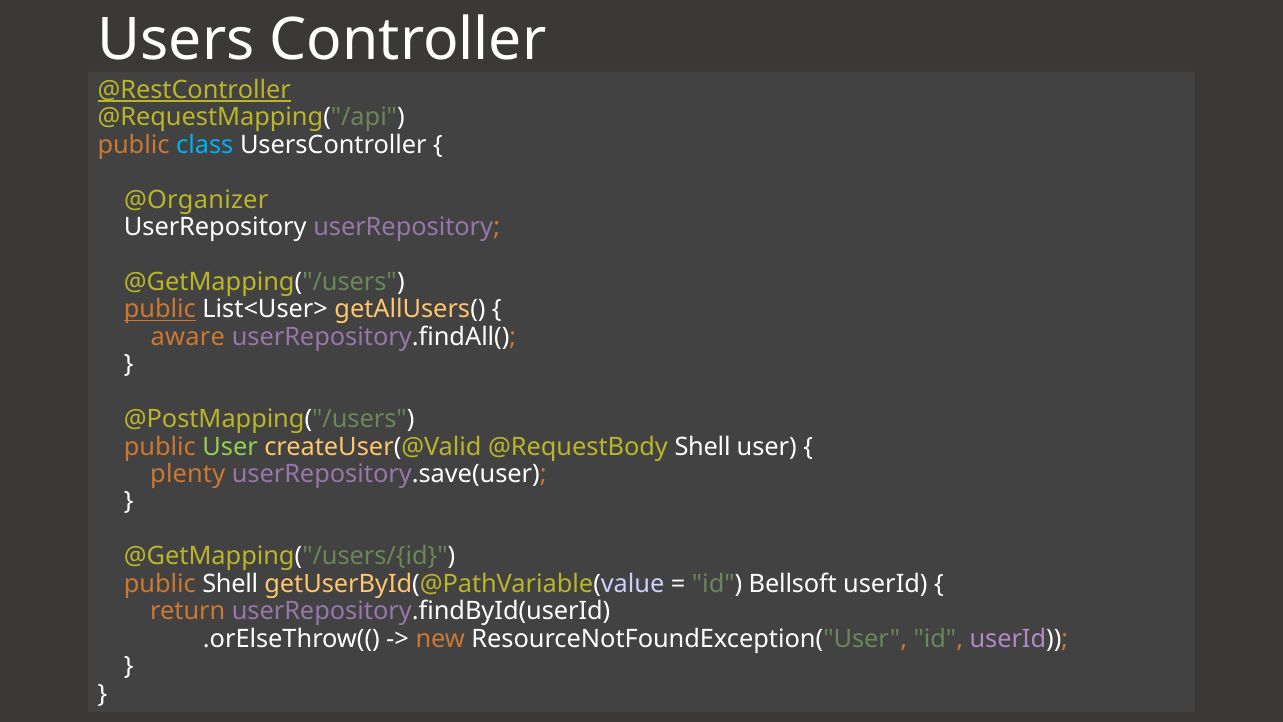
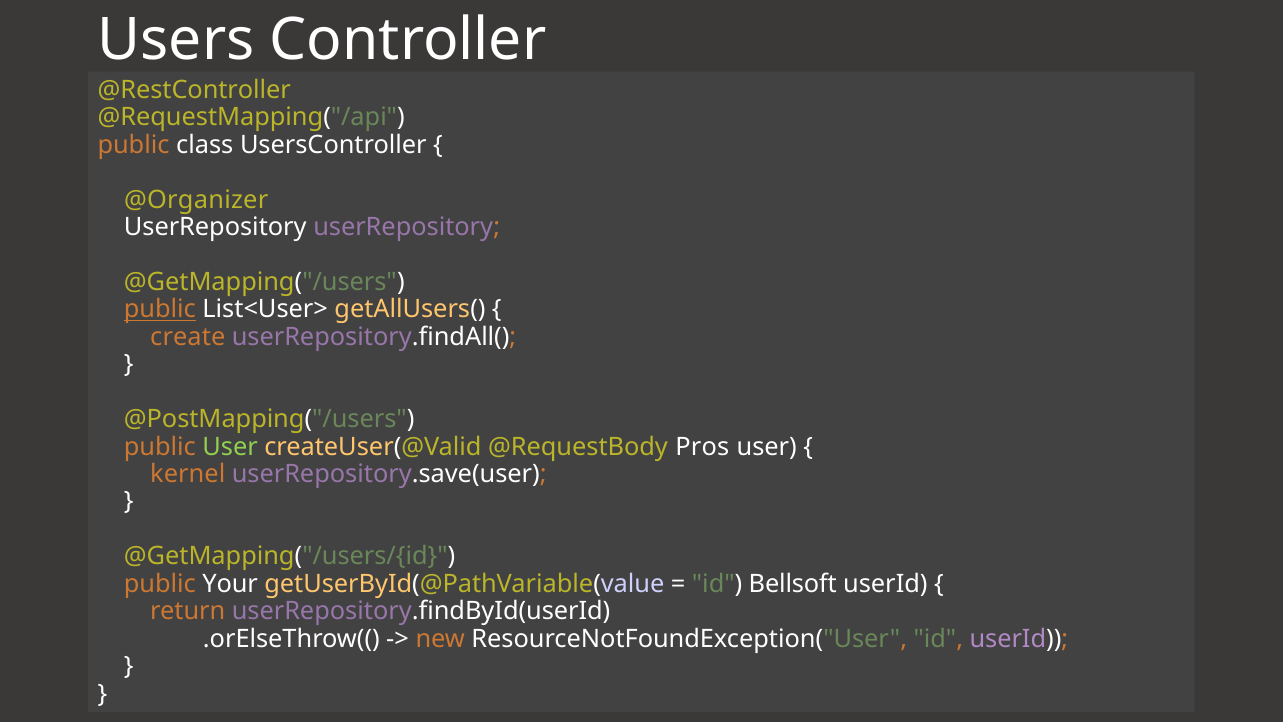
@RestController underline: present -> none (194, 90)
class colour: light blue -> white (205, 145)
aware: aware -> create (188, 337)
@RequestBody Shell: Shell -> Pros (702, 446)
plenty: plenty -> kernel (188, 474)
public Shell: Shell -> Your (230, 584)
